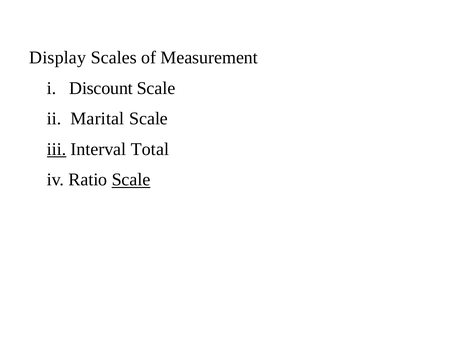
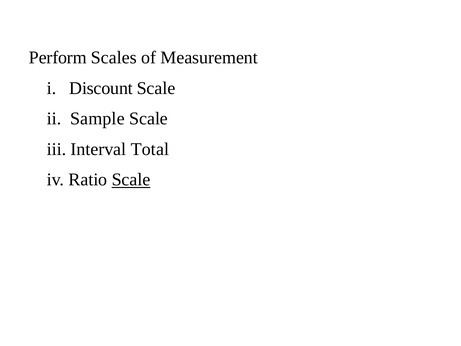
Display: Display -> Perform (58, 58)
Marital: Marital -> Sample (97, 119)
iii underline: present -> none (57, 149)
